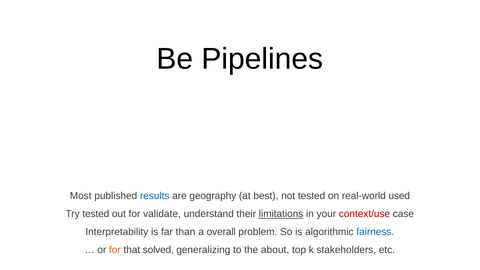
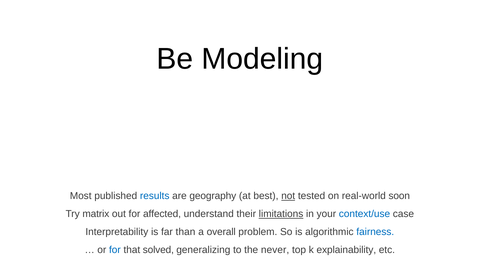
Pipelines: Pipelines -> Modeling (262, 59)
not underline: none -> present (288, 196)
used: used -> soon (399, 196)
Try tested: tested -> matrix (96, 214)
validate: validate -> affected (162, 214)
context/use colour: red -> blue (364, 214)
for colour: orange -> blue (115, 250)
about: about -> never (275, 250)
stakeholders: stakeholders -> explainability (346, 250)
